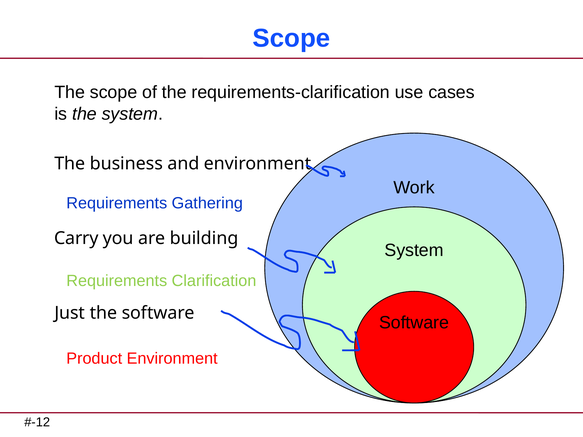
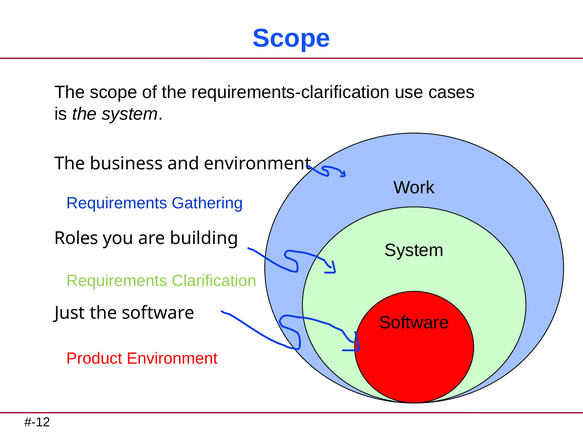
Carry: Carry -> Roles (76, 239)
